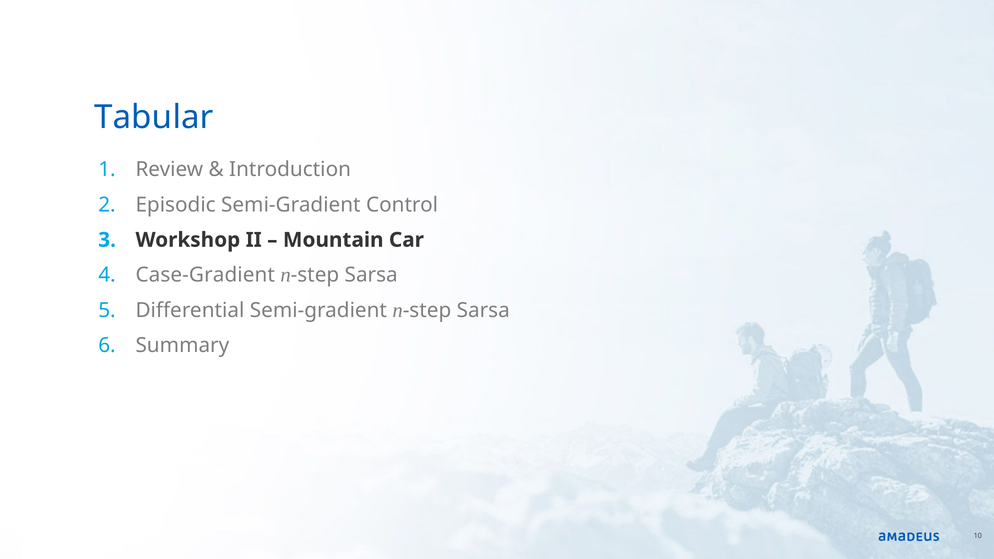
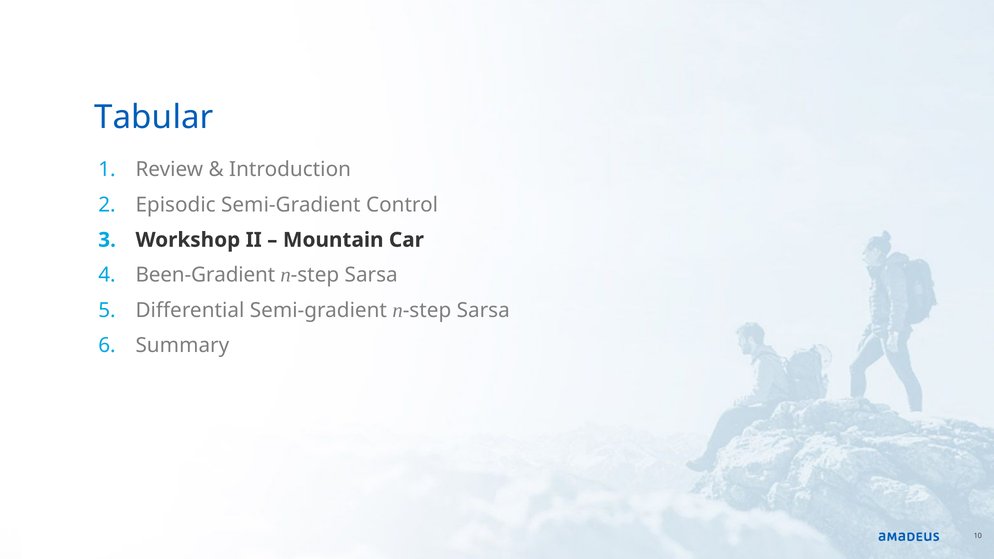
Case-Gradient: Case-Gradient -> Been-Gradient (205, 275)
